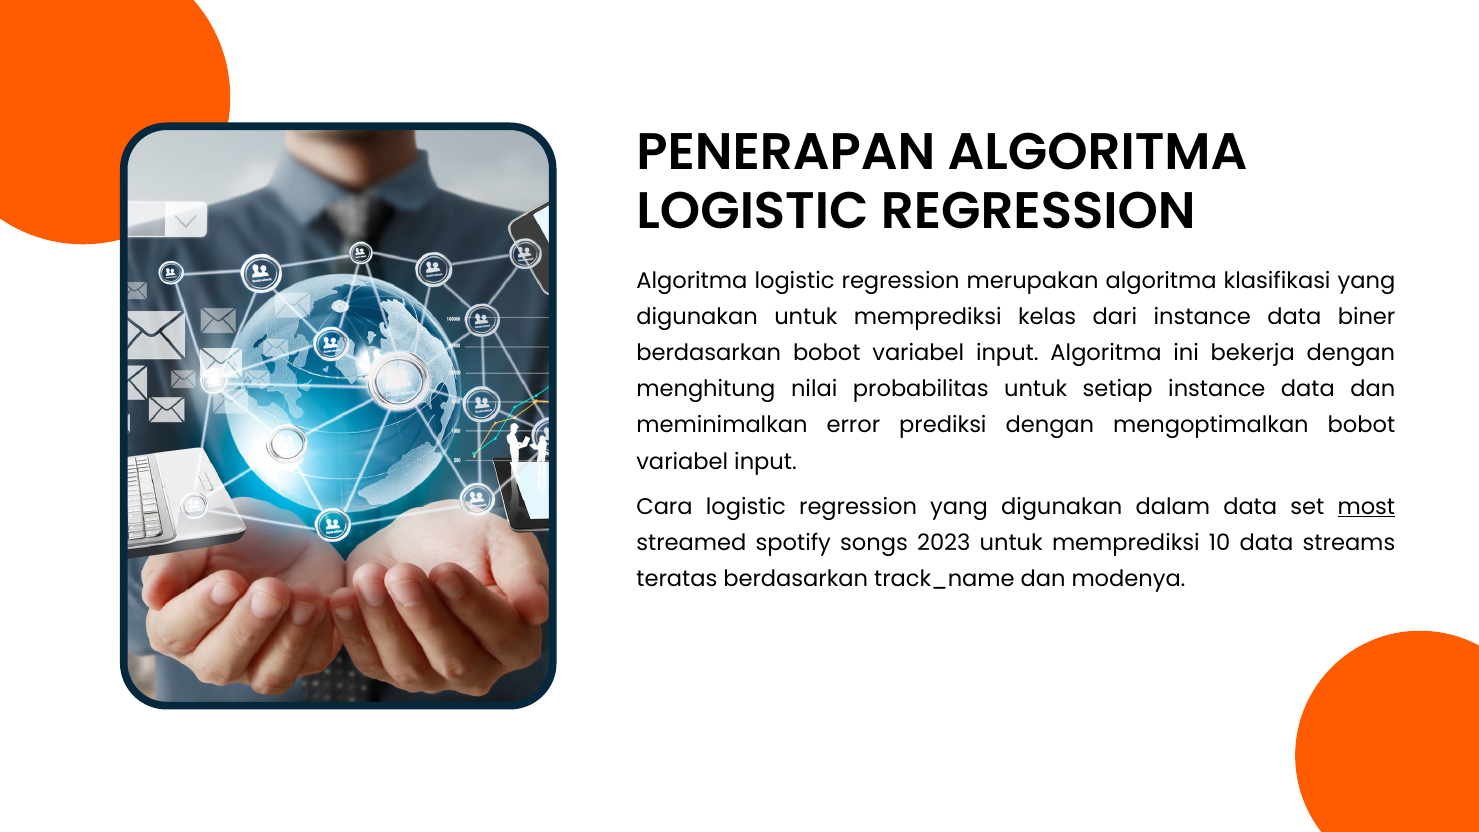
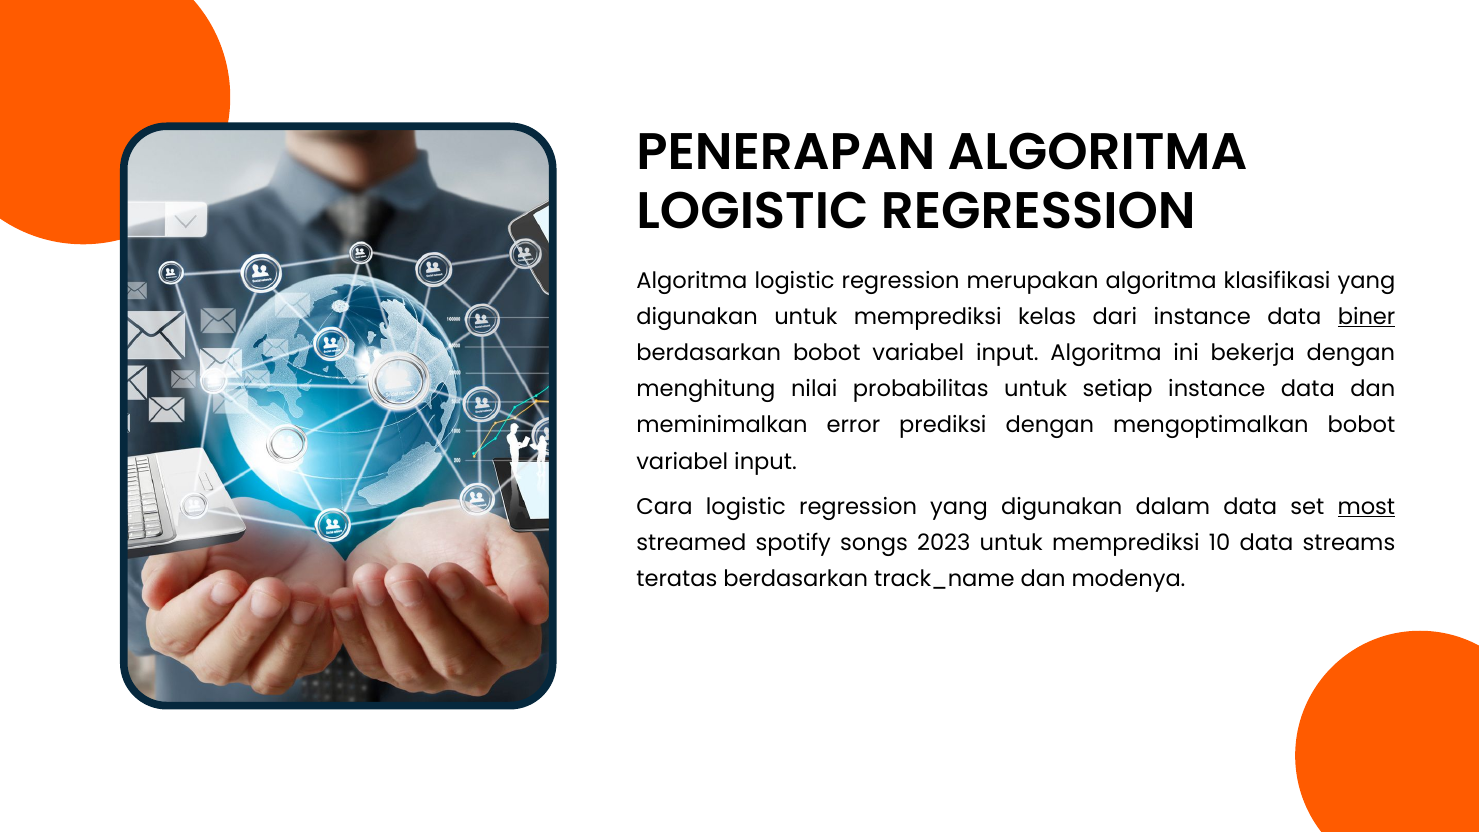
biner underline: none -> present (1367, 317)
